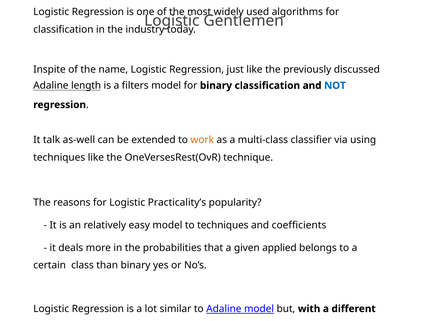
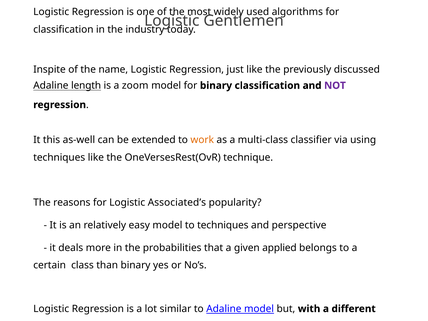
filters: filters -> zoom (135, 86)
NOT colour: blue -> purple (335, 86)
It talk: talk -> this (52, 140)
Practicality’s: Practicality’s -> Associated’s (177, 203)
coefficients: coefficients -> perspective (299, 225)
